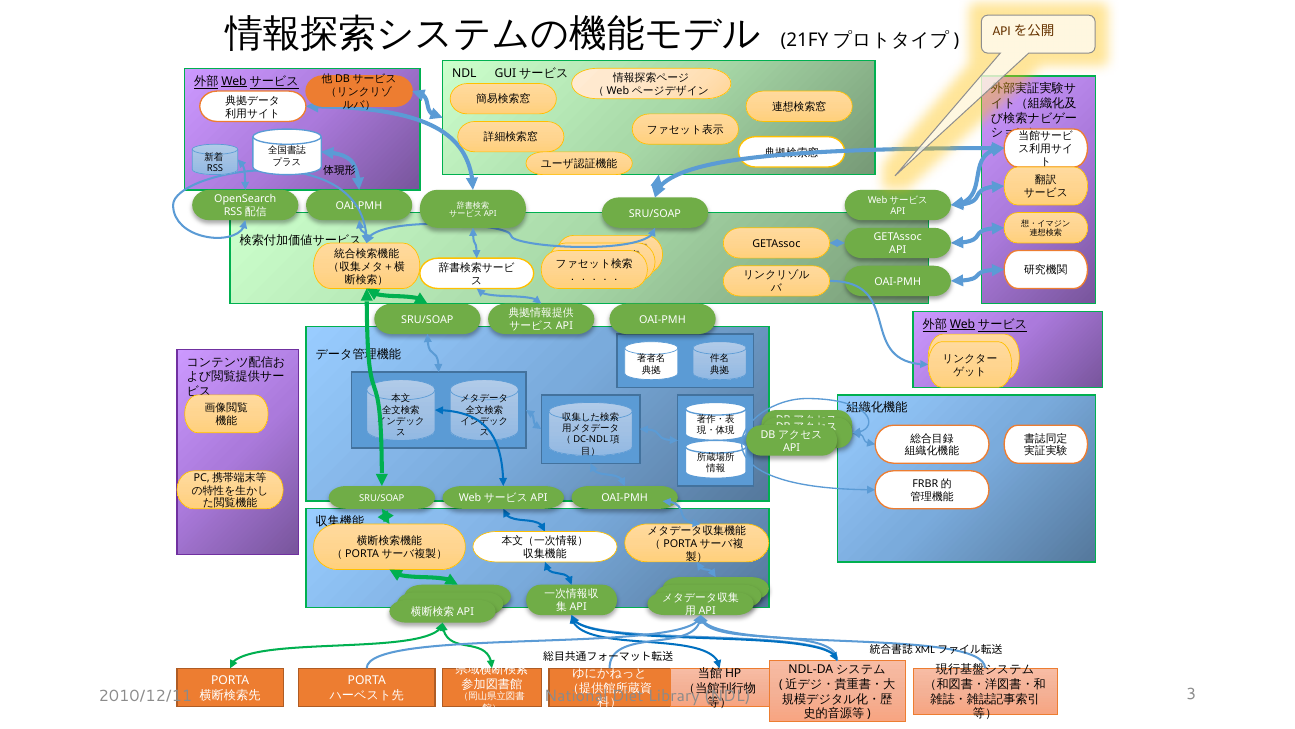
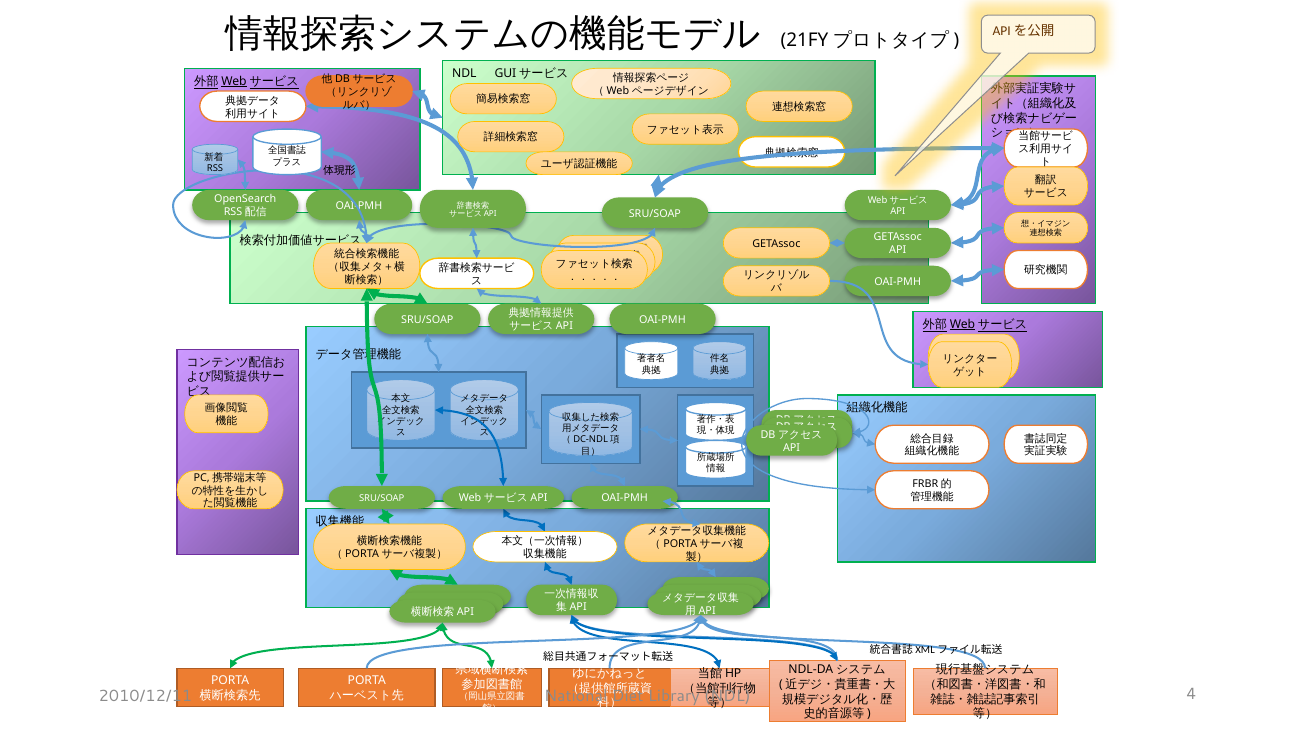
3: 3 -> 4 (1191, 694)
